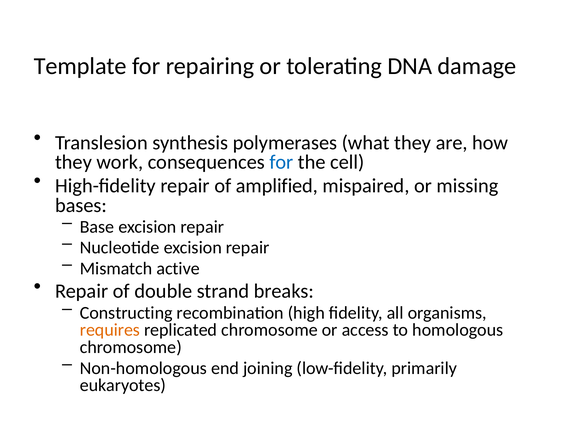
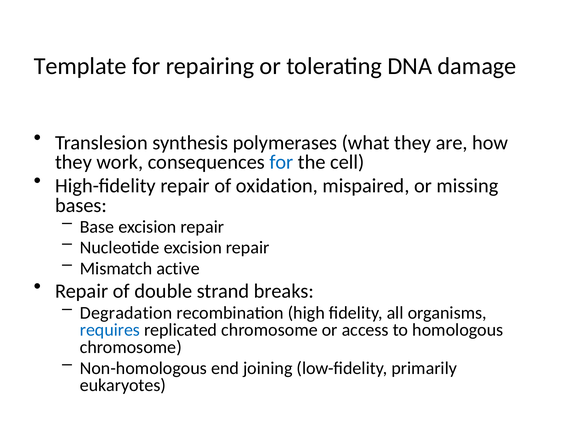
amplified: amplified -> oxidation (277, 186)
Constructing: Constructing -> Degradation (126, 313)
requires colour: orange -> blue (110, 331)
